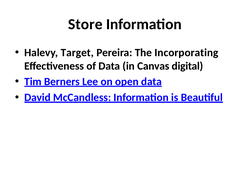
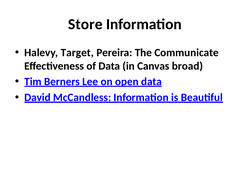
Incorporating: Incorporating -> Communicate (187, 52)
digital: digital -> broad (187, 66)
